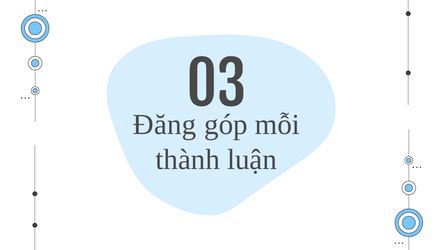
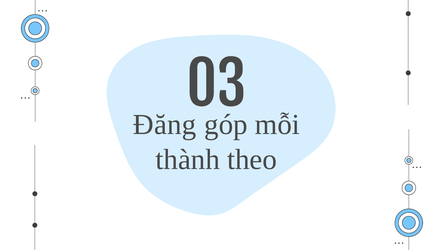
luận: luận -> theo (252, 159)
